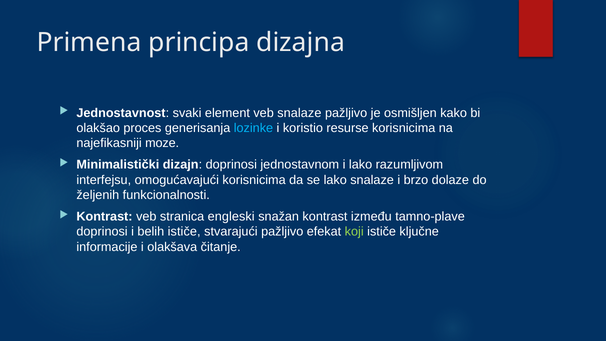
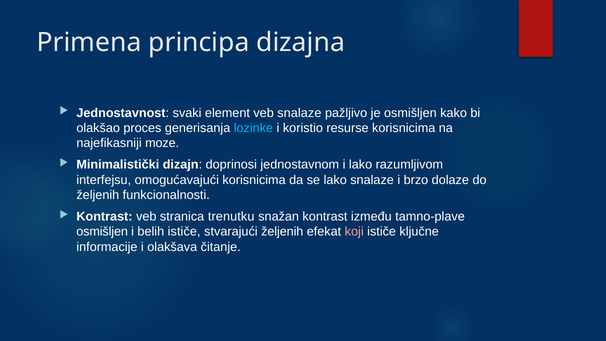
engleski: engleski -> trenutku (231, 216)
doprinosi: doprinosi -> osmišljen (102, 232)
stvarajući pažljivo: pažljivo -> željenih (282, 232)
koji colour: light green -> pink (354, 232)
